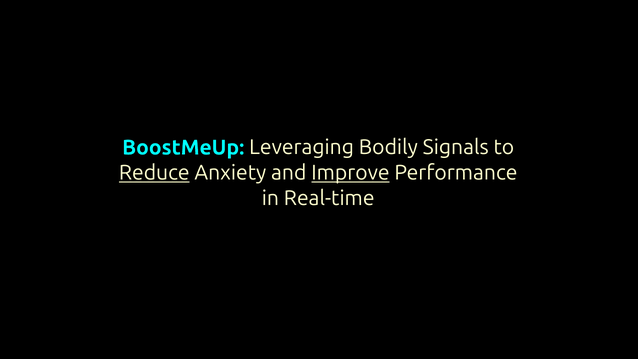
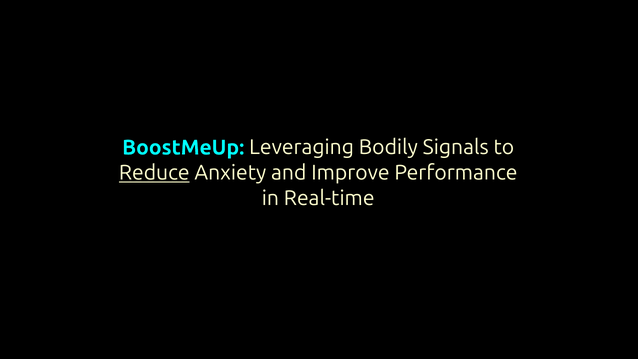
Improve underline: present -> none (350, 173)
